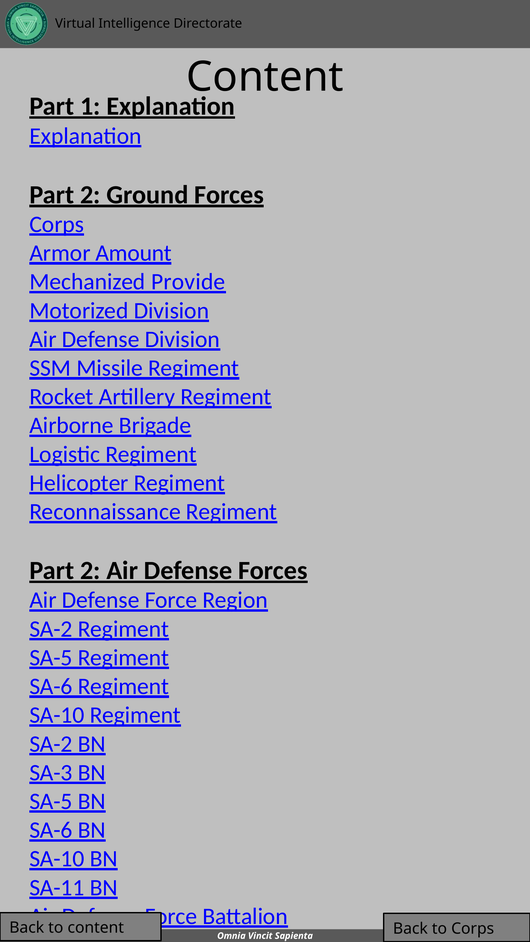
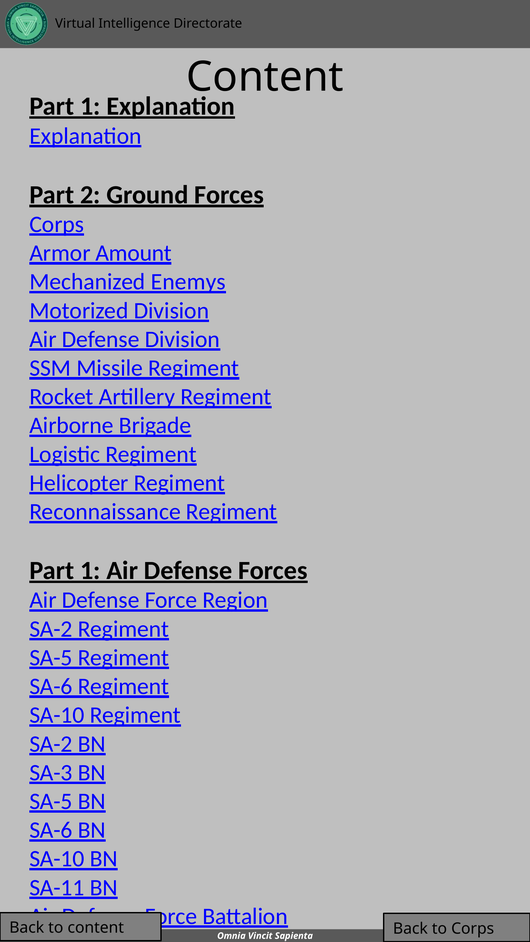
Provide: Provide -> Enemys (188, 282)
2: 2 -> 1 (90, 571)
